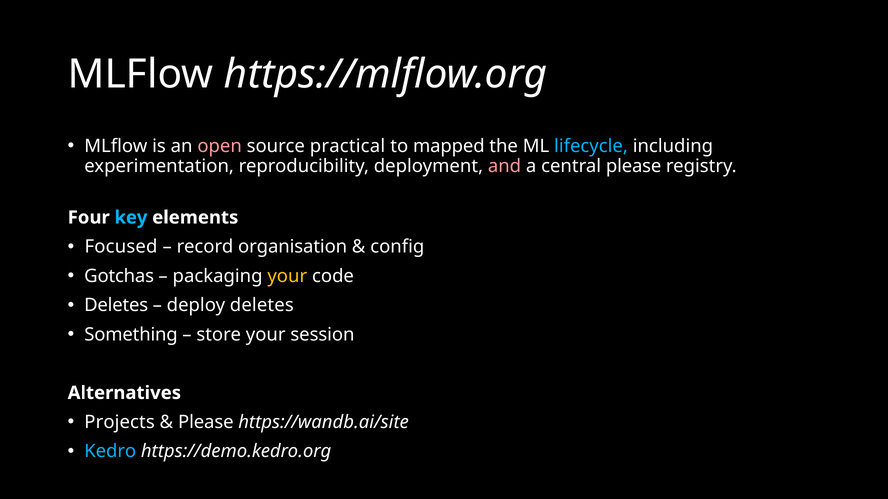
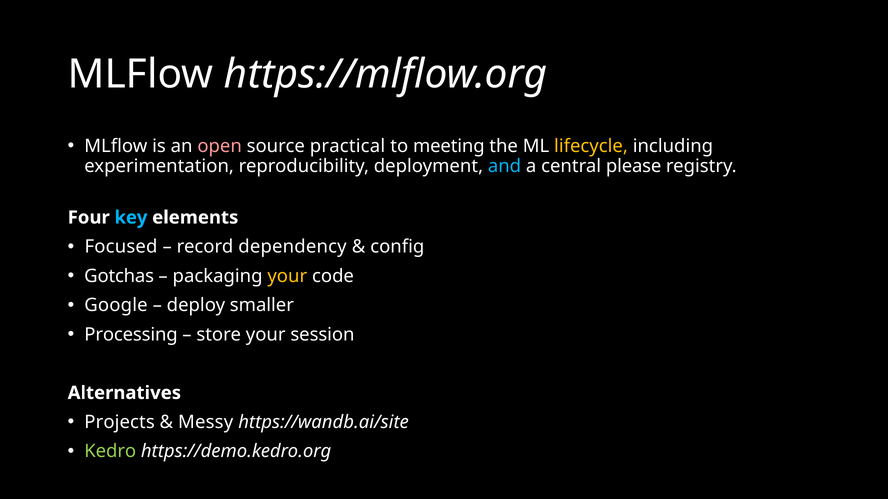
mapped: mapped -> meeting (449, 146)
lifecycle colour: light blue -> yellow (591, 146)
and colour: pink -> light blue (505, 166)
organisation: organisation -> dependency (292, 247)
Deletes: Deletes -> Google (116, 305)
deploy deletes: deletes -> smaller (262, 305)
Something: Something -> Processing (131, 335)
Please: Please -> Messy (206, 423)
Kedro colour: light blue -> light green (110, 452)
